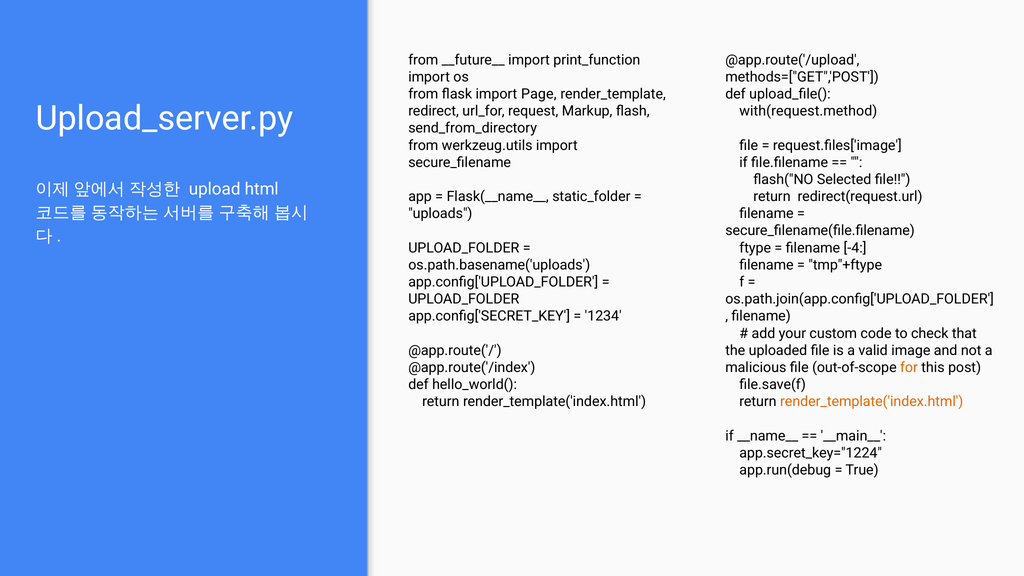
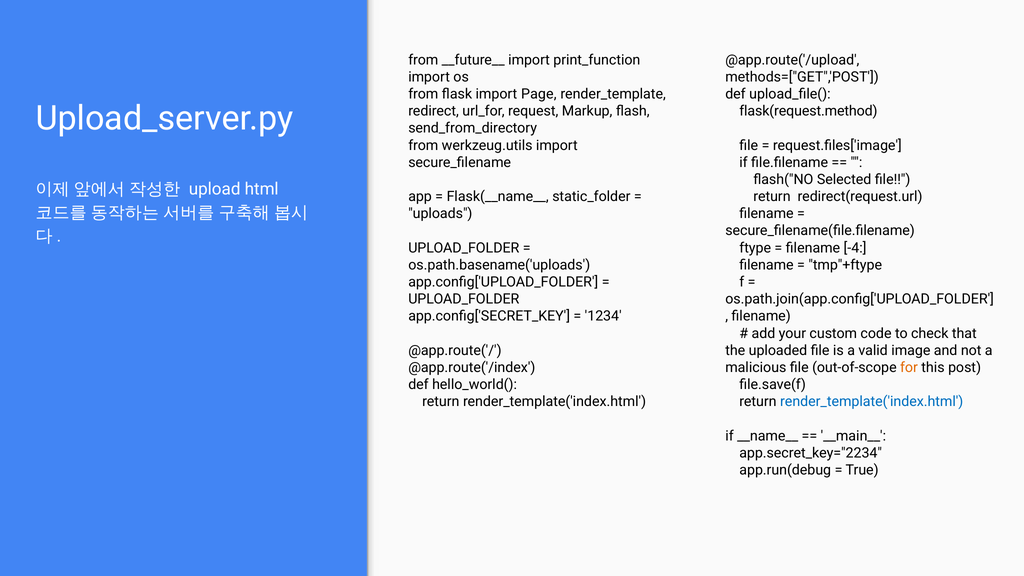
with(request.method: with(request.method -> flask(request.method (808, 111)
render_template('index.html colour: orange -> blue (872, 402)
app.secret_key="1224: app.secret_key="1224 -> app.secret_key="2234 (811, 453)
